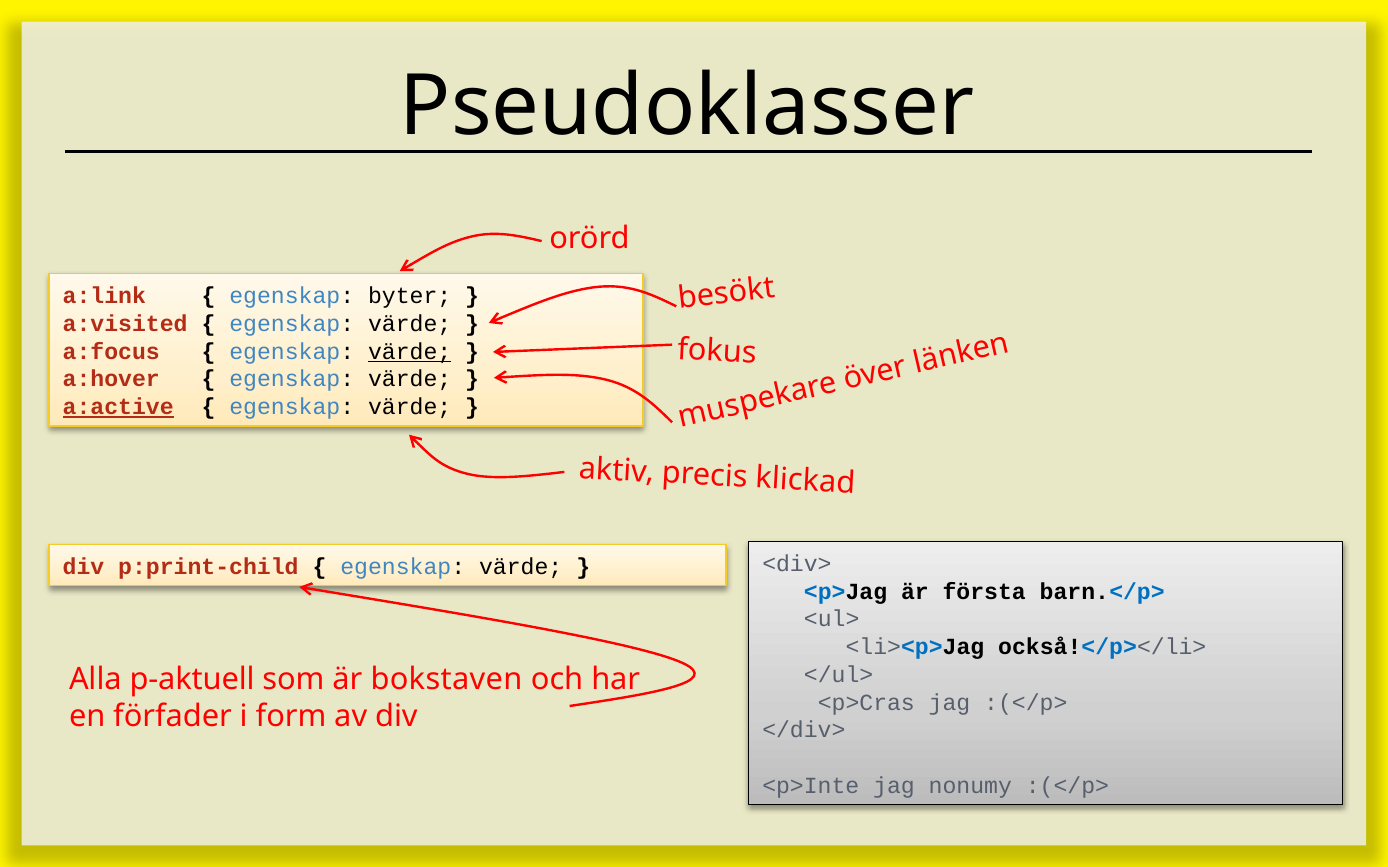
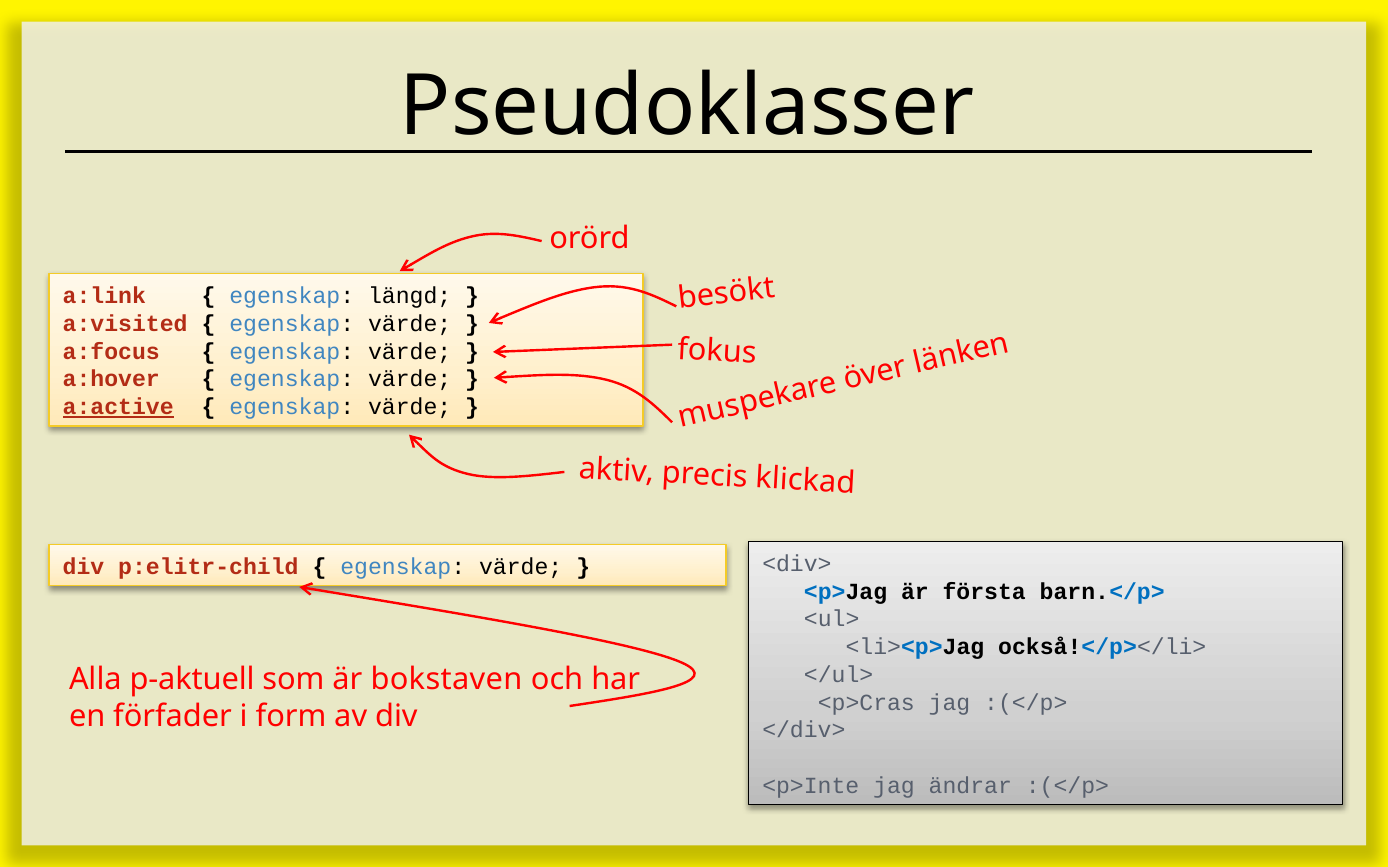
byter: byter -> längd (410, 296)
värde underline: present -> none (410, 352)
p:print-child: p:print-child -> p:elitr-child (208, 567)
nonumy: nonumy -> ändrar (970, 786)
